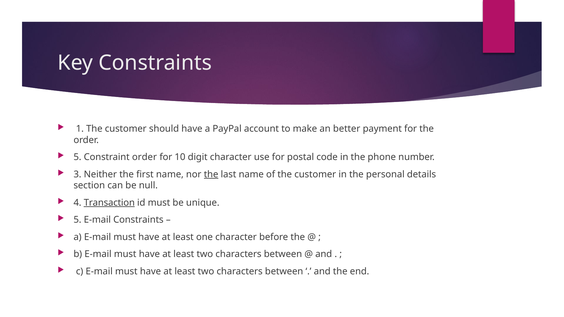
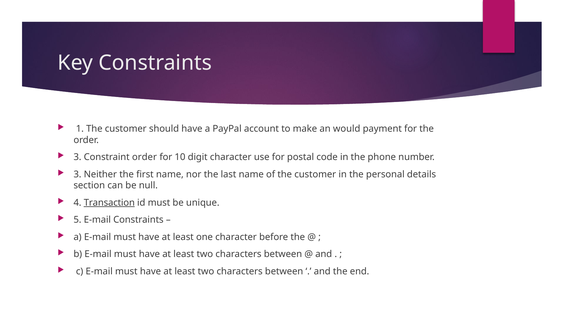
better: better -> would (347, 129)
5: 5 -> 3 (77, 157)
the underline: present -> none (211, 174)
